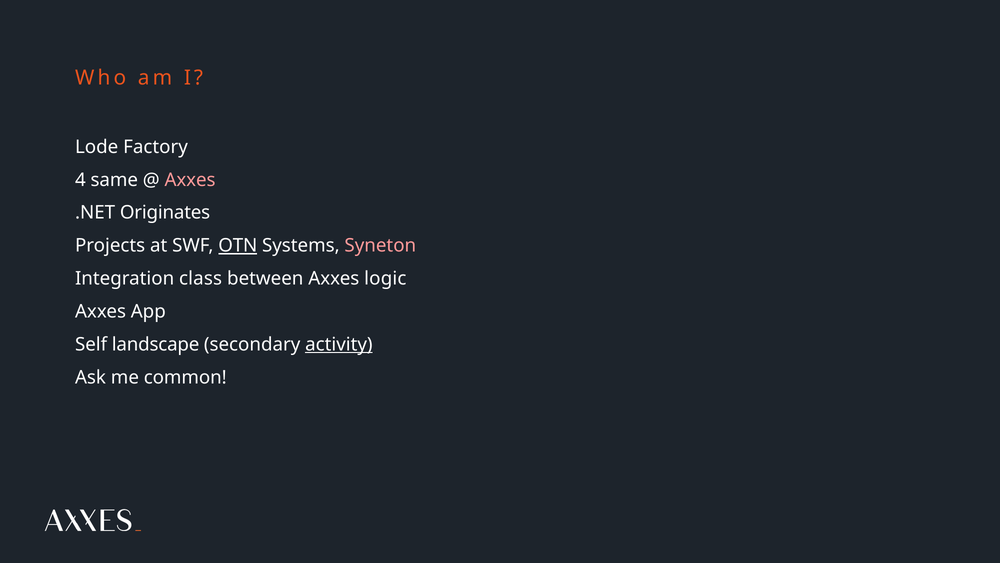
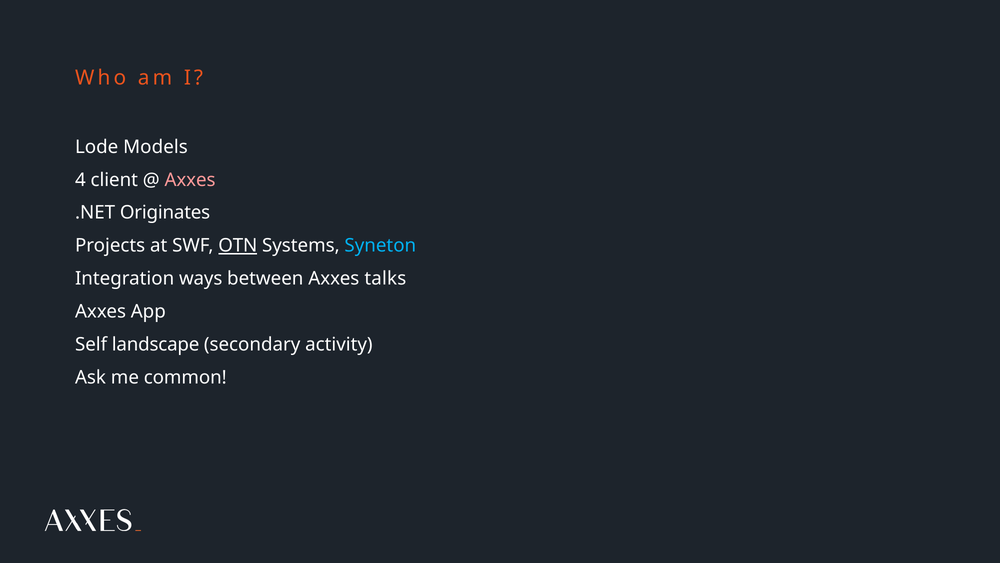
Factory: Factory -> Models (155, 147)
same: same -> client (114, 180)
Syneton colour: pink -> light blue (380, 246)
class: class -> ways (201, 278)
logic: logic -> talks (385, 278)
activity underline: present -> none (339, 344)
